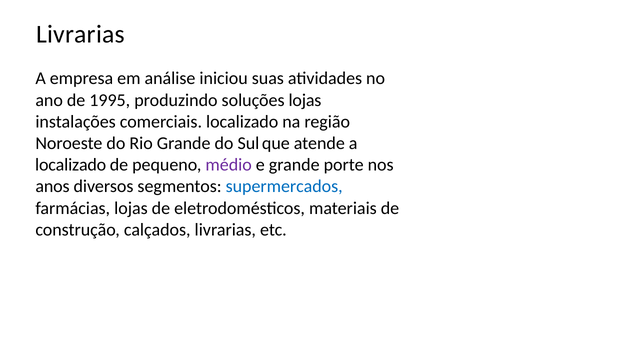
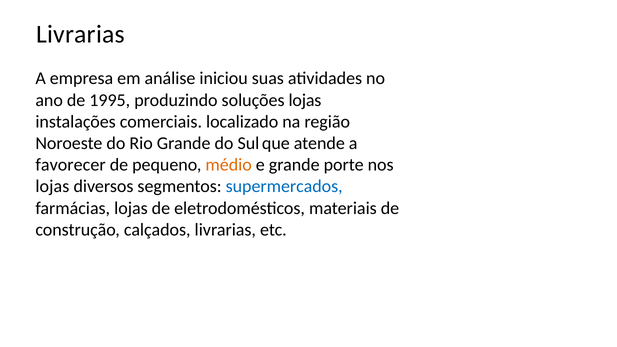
localizado: localizado -> favorecer (71, 165)
médio colour: purple -> orange (229, 165)
anos: anos -> lojas (52, 187)
